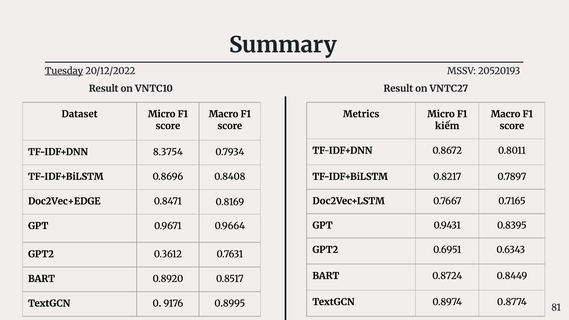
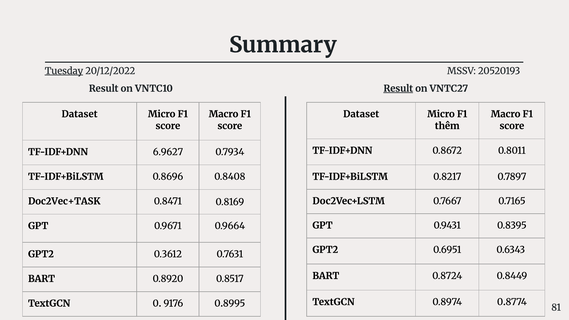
Result underline: none -> present (398, 89)
Metrics: Metrics -> Dataset (361, 114)
kiếm: kiếm -> thêm (447, 126)
8.3754: 8.3754 -> 6.9627 (168, 152)
Doc2Vec+EDGE: Doc2Vec+EDGE -> Doc2Vec+TASK (64, 201)
